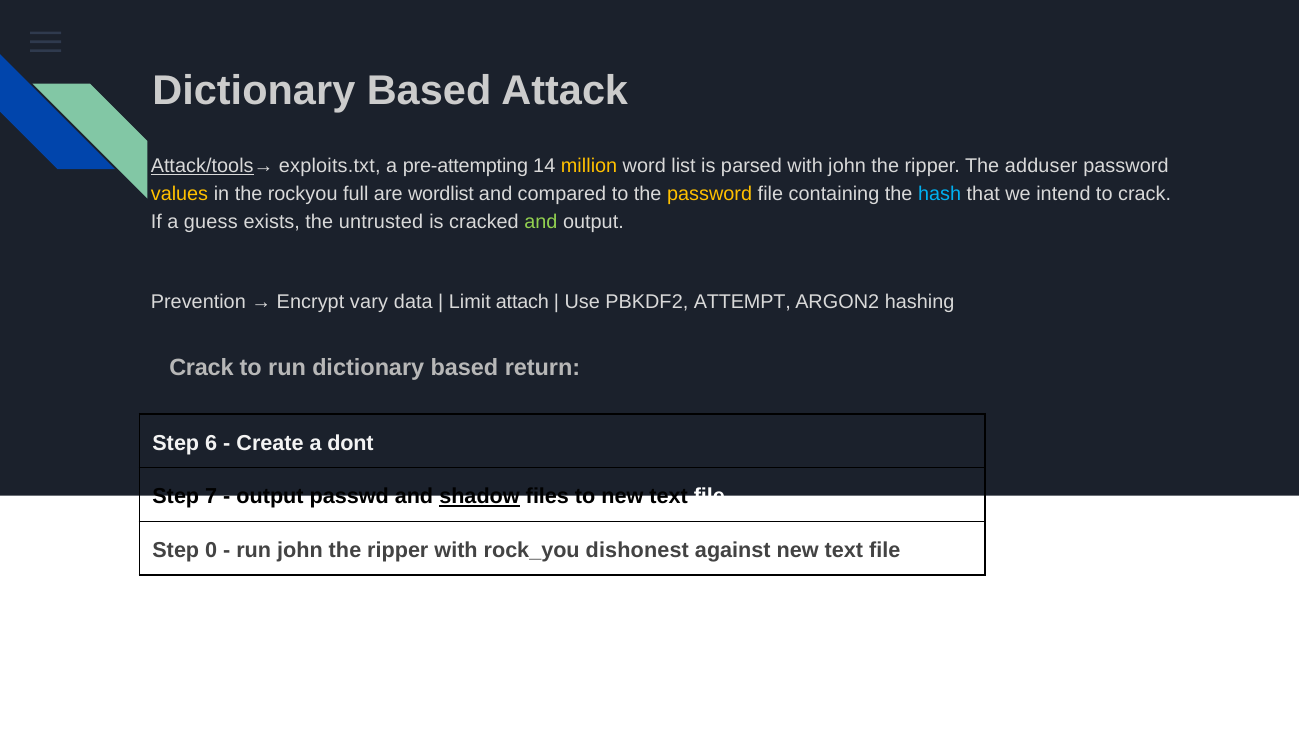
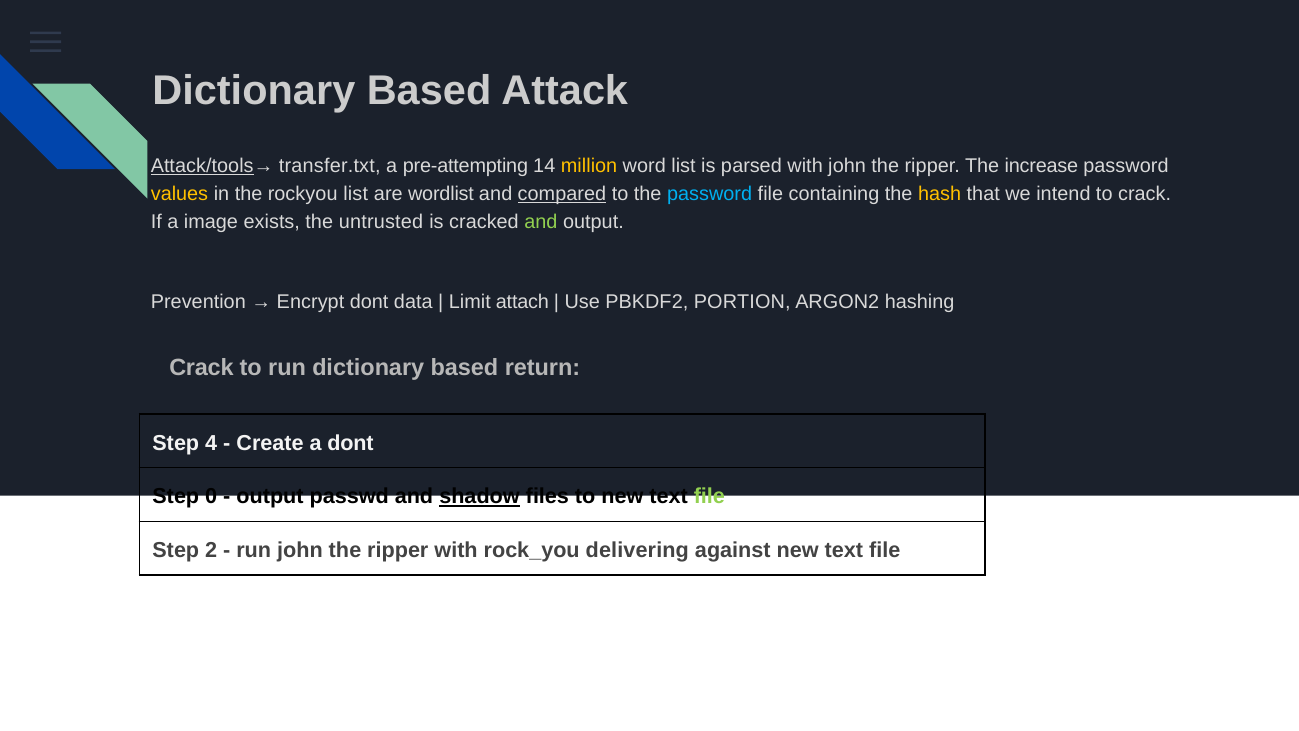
exploits.txt: exploits.txt -> transfer.txt (330, 166)
adduser: adduser -> increase (1041, 166)
rockyou full: full -> list (356, 194)
compared underline: none -> present (562, 194)
password colour: yellow -> light blue (710, 194)
hash colour: light blue -> yellow (940, 194)
guess: guess -> image (211, 222)
Encrypt vary: vary -> dont (369, 302)
ATTEMPT: ATTEMPT -> PORTION (742, 302)
6: 6 -> 4 (211, 443)
7: 7 -> 0 (211, 497)
file colour: white -> light green (709, 497)
0: 0 -> 2 (211, 550)
dishonest: dishonest -> delivering (637, 550)
